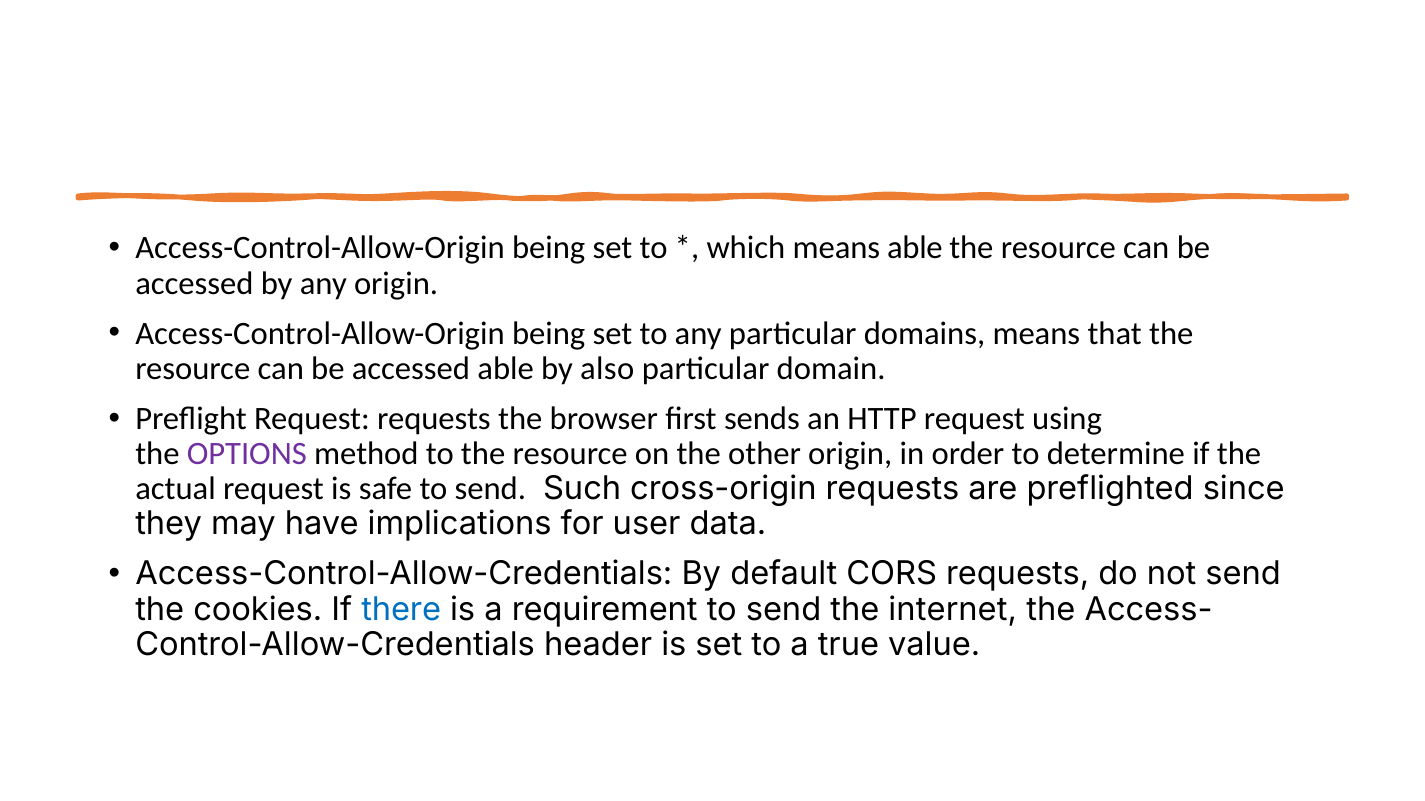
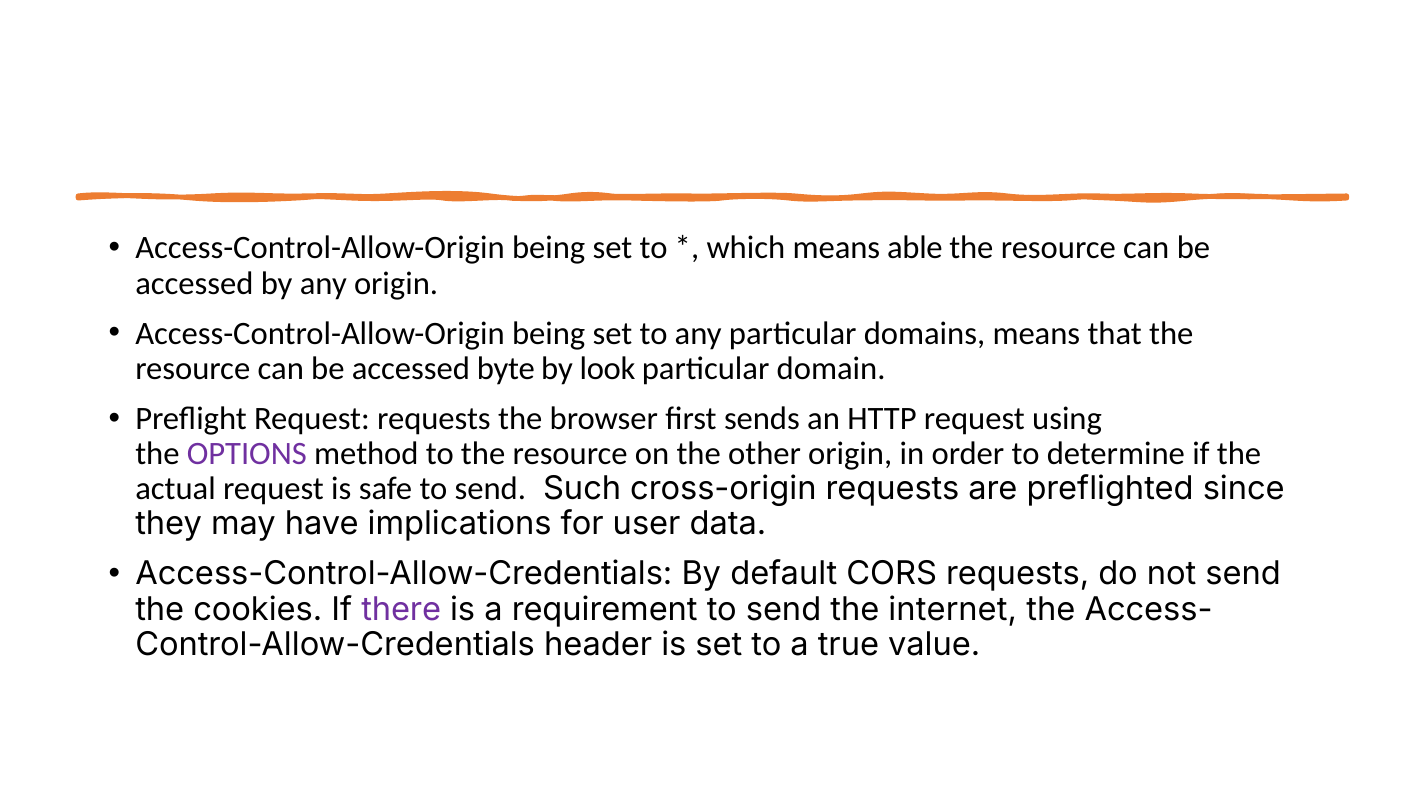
accessed able: able -> byte (506, 369)
also: also -> look (608, 369)
there colour: blue -> purple (401, 610)
